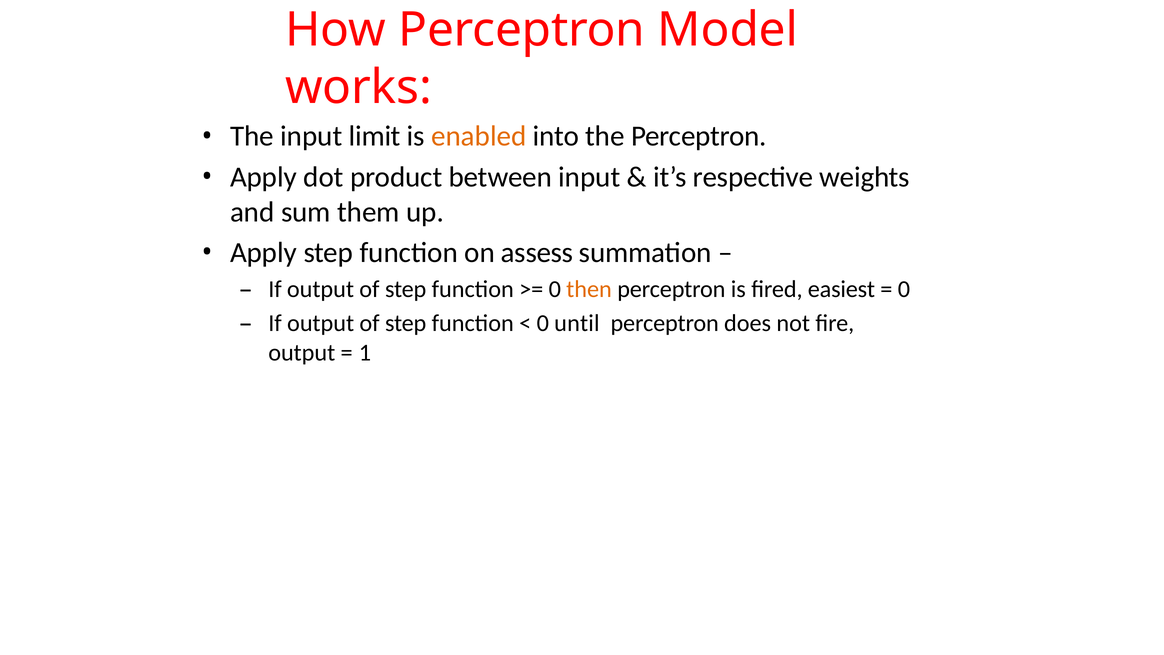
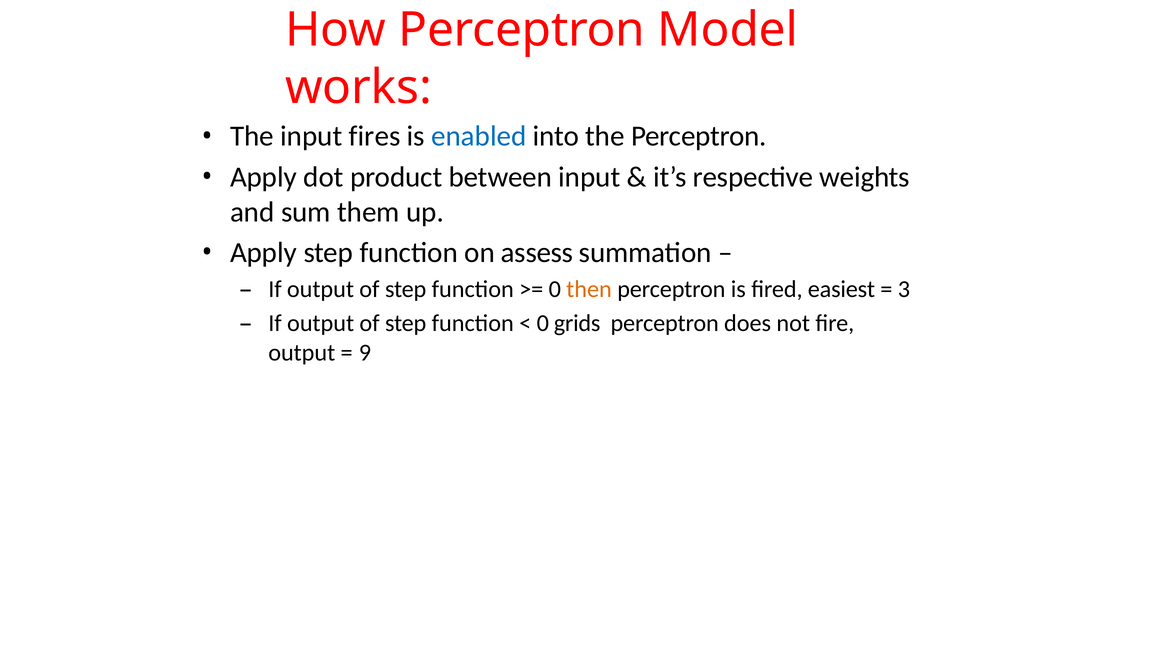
limit: limit -> fires (375, 136)
enabled colour: orange -> blue (479, 136)
0: 0 -> 3 (904, 289)
until: until -> grids (577, 323)
1: 1 -> 9 (365, 352)
